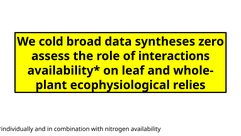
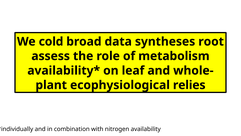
zero: zero -> root (211, 41)
interactions: interactions -> metabolism (174, 56)
